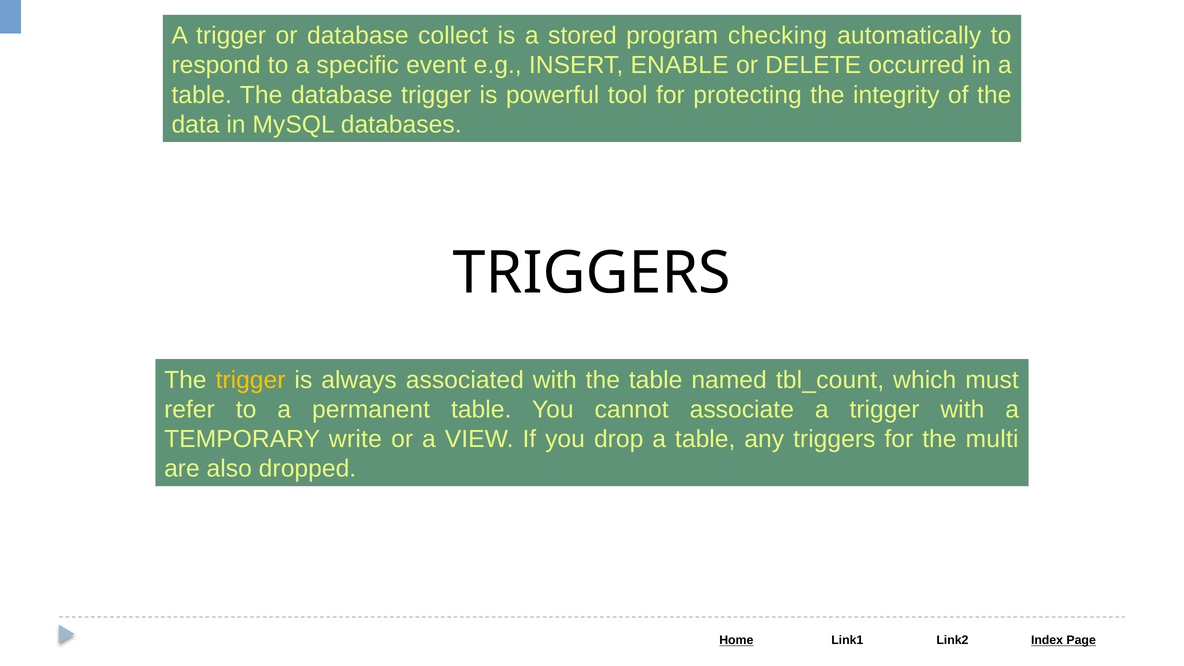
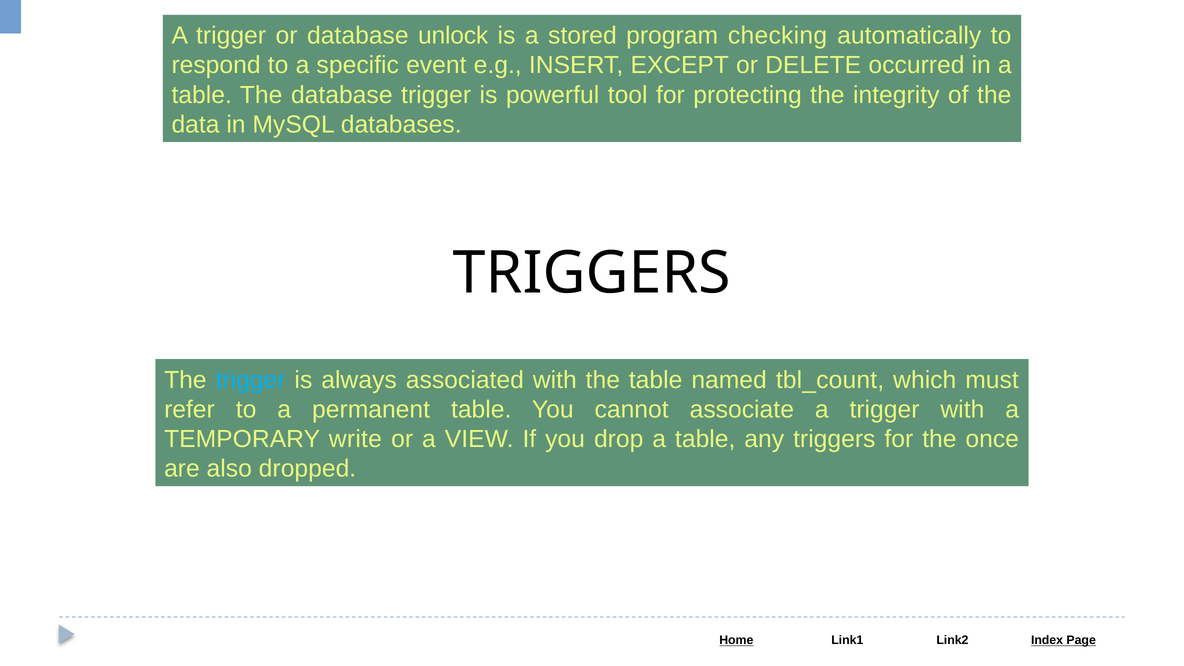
collect: collect -> unlock (453, 36)
ENABLE: ENABLE -> EXCEPT (680, 65)
trigger colour: yellow -> light blue (251, 380)
multi: multi -> once (992, 439)
